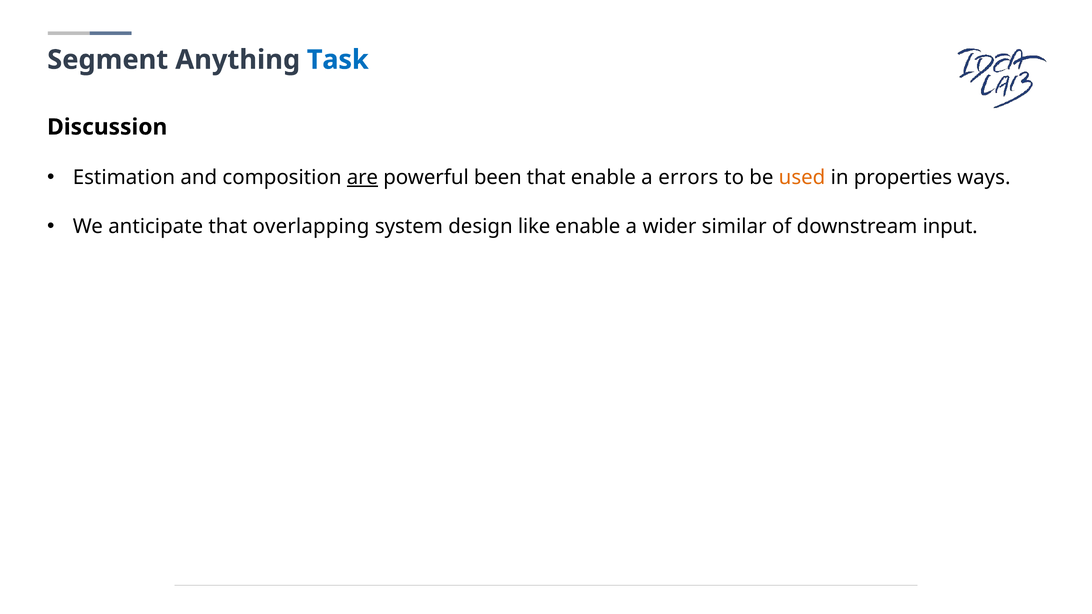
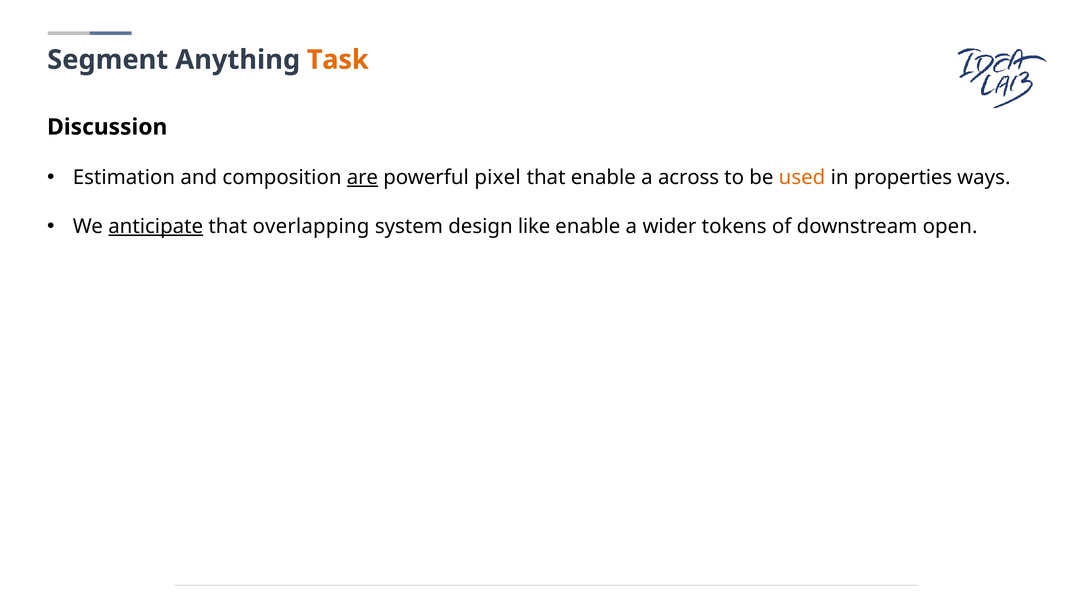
Task colour: blue -> orange (338, 60)
been: been -> pixel (498, 177)
errors: errors -> across (689, 177)
anticipate underline: none -> present (156, 227)
similar: similar -> tokens (734, 227)
input: input -> open (950, 227)
